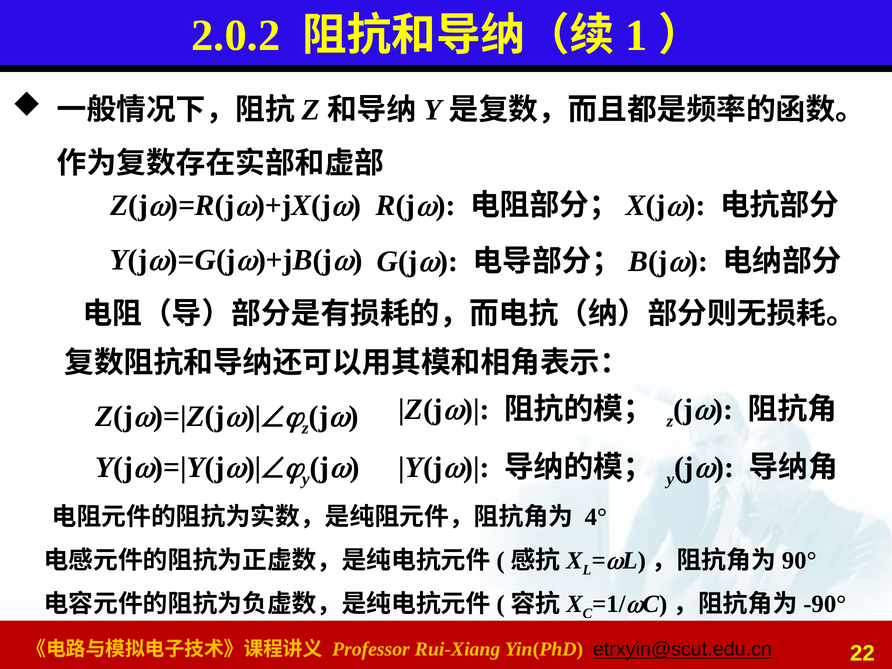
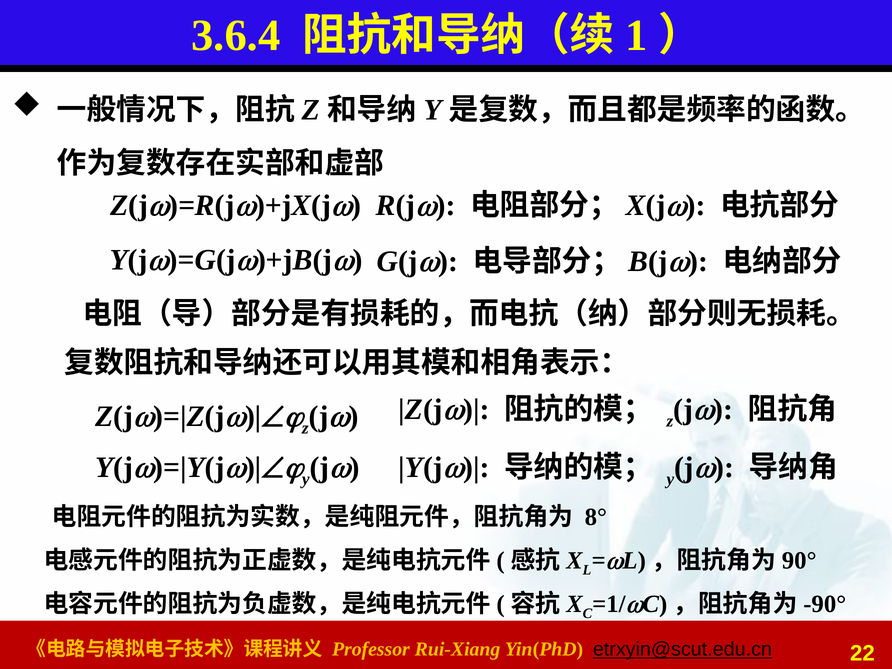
2.0.2: 2.0.2 -> 3.6.4 (236, 36)
4°: 4° -> 8° (596, 517)
